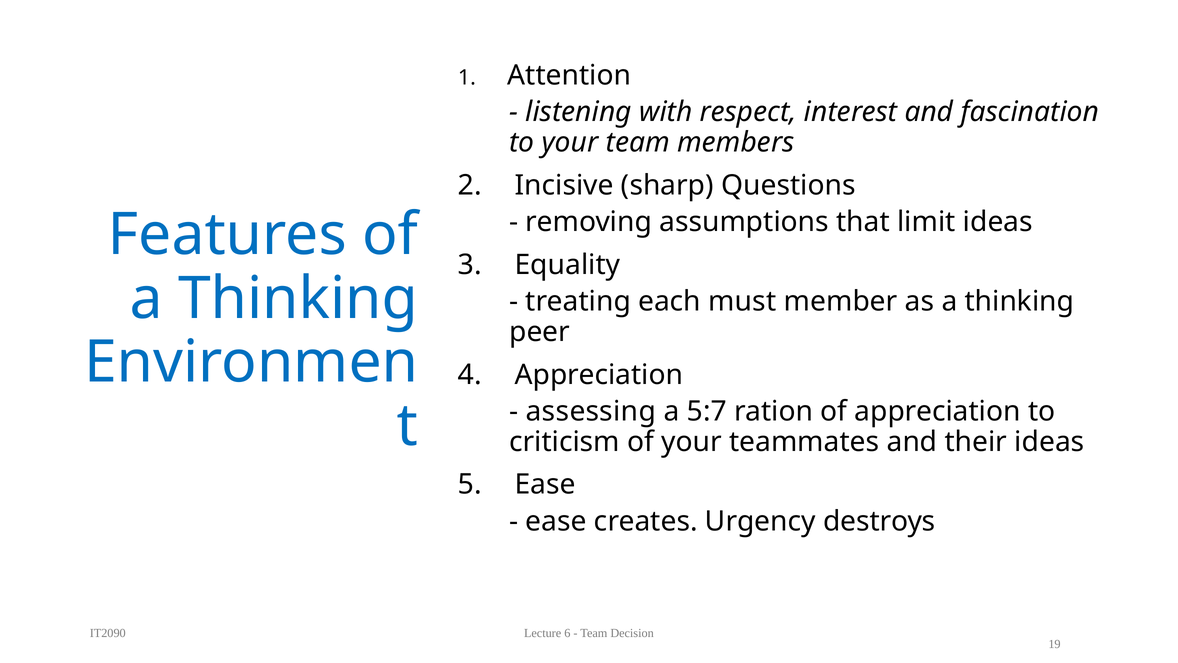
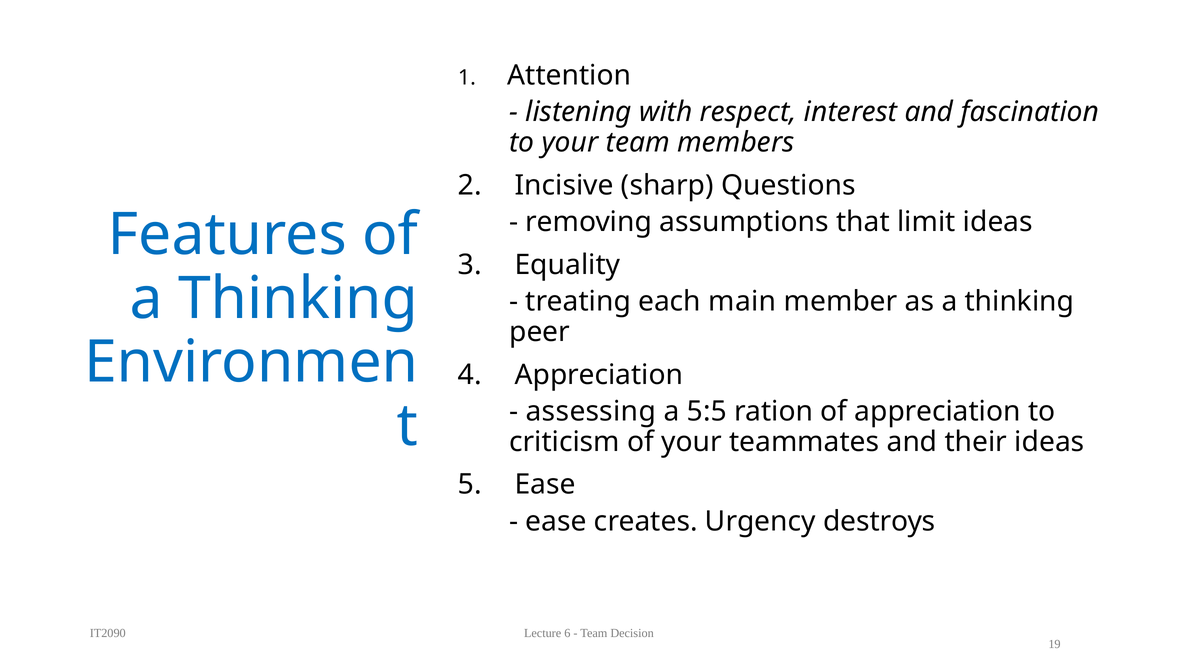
must: must -> main (742, 301)
5:7: 5:7 -> 5:5 (707, 411)
